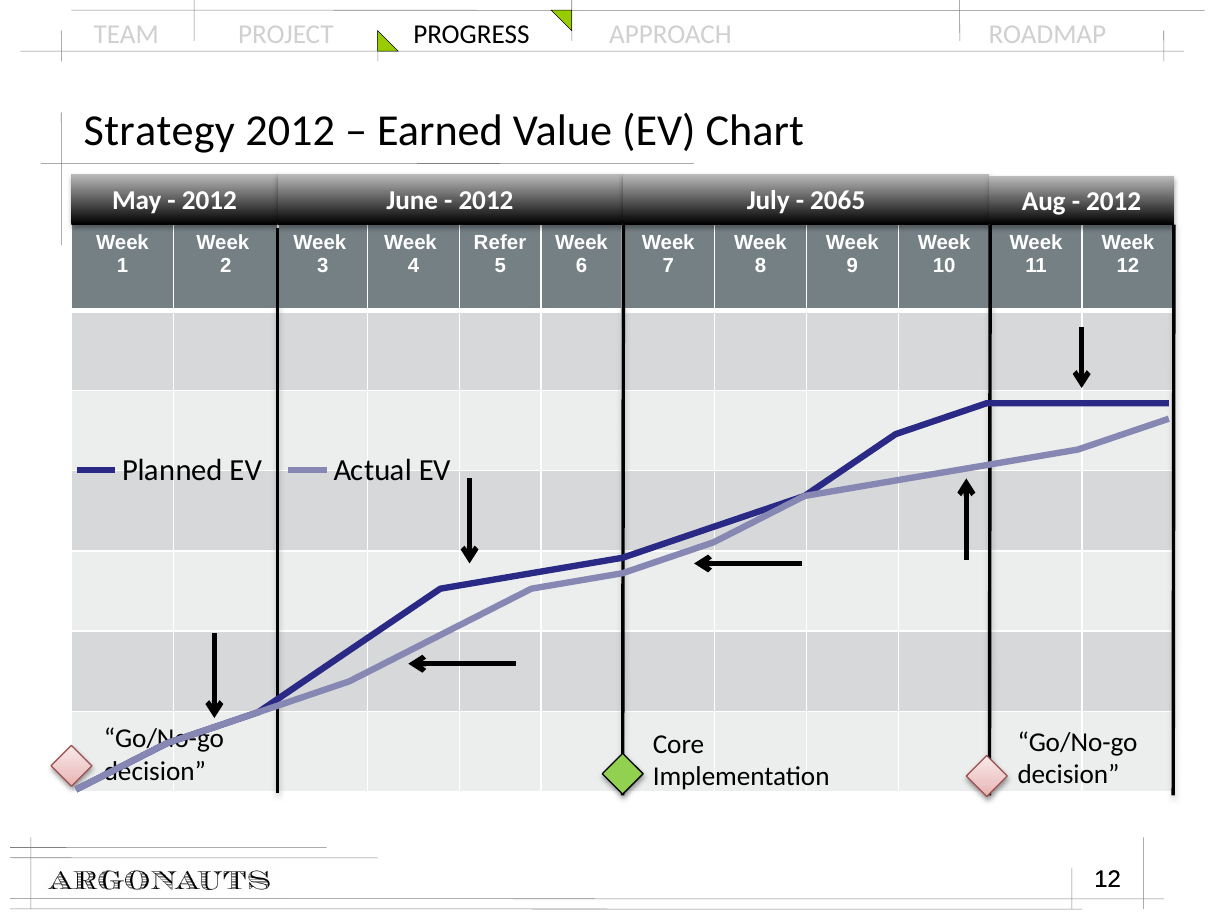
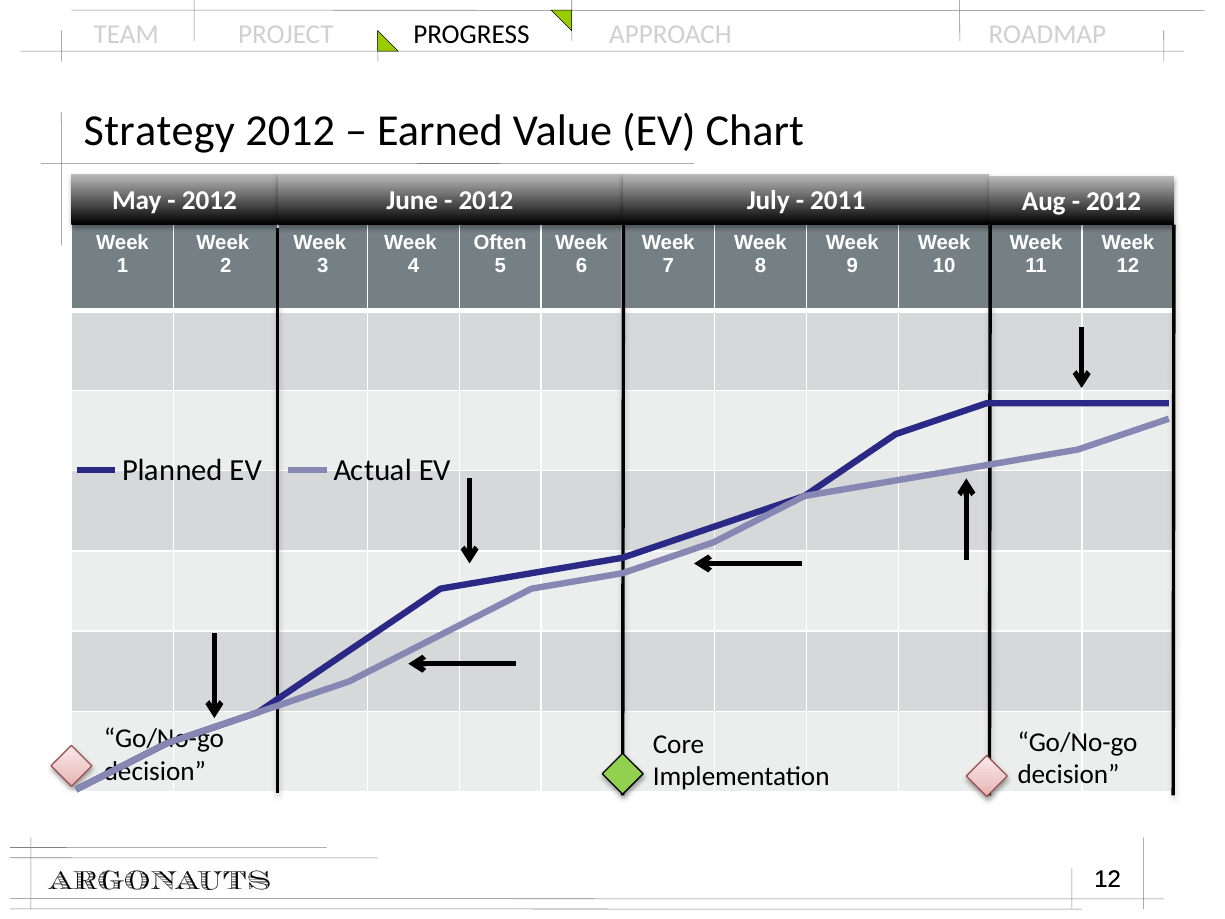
2065: 2065 -> 2011 (838, 201)
Refer: Refer -> Often (500, 243)
